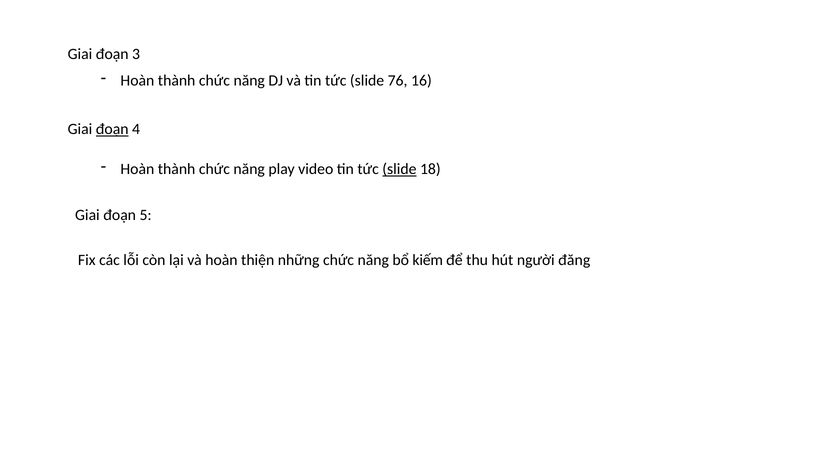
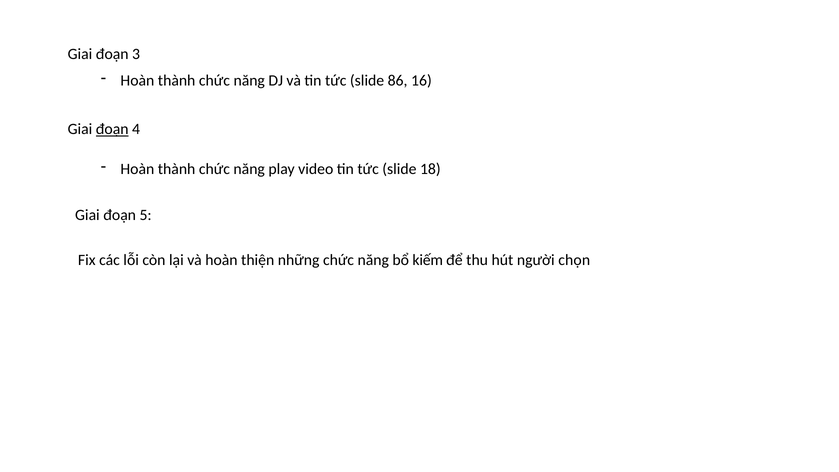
76: 76 -> 86 (398, 81)
slide underline: present -> none (399, 169)
đăng: đăng -> chọn (574, 260)
